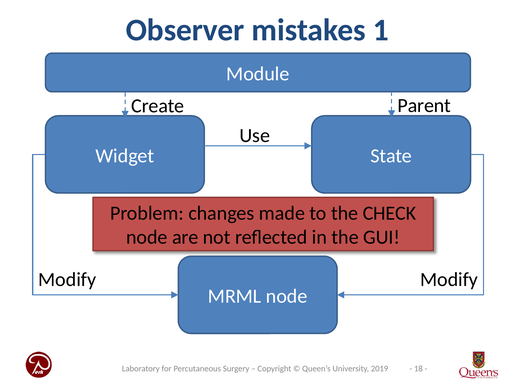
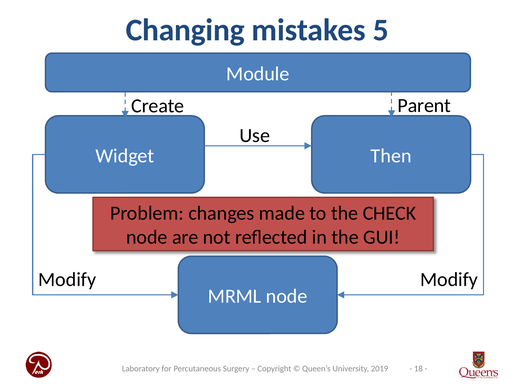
Observer: Observer -> Changing (185, 30)
1: 1 -> 5 (381, 30)
State: State -> Then (391, 156)
